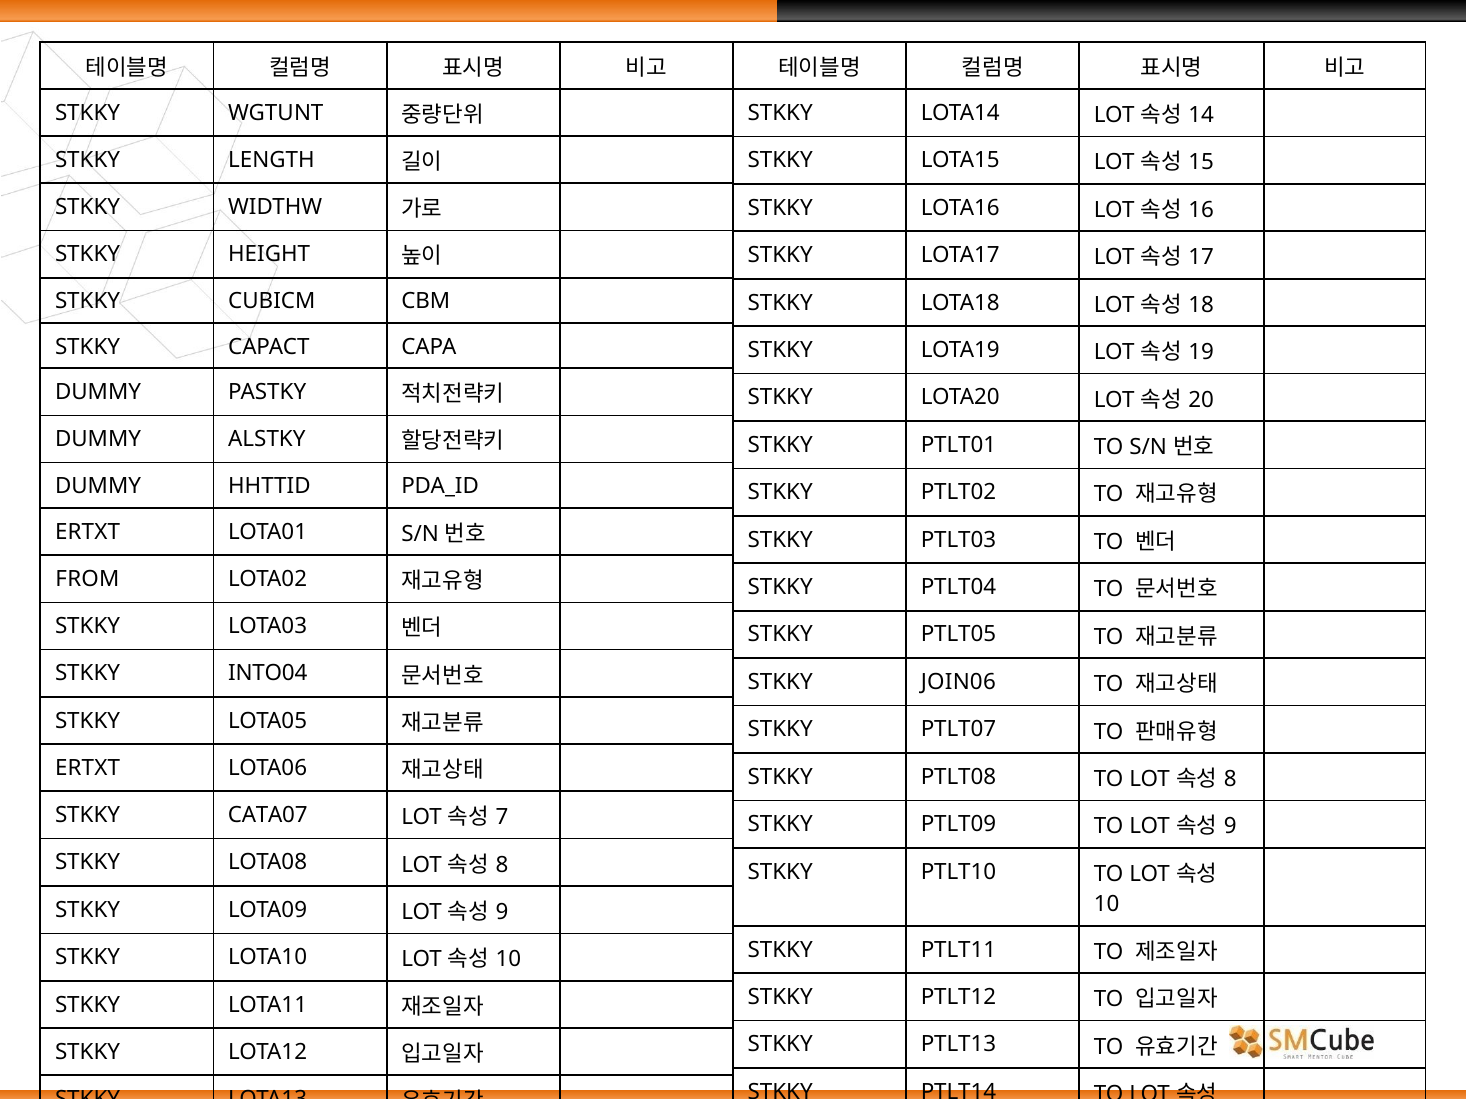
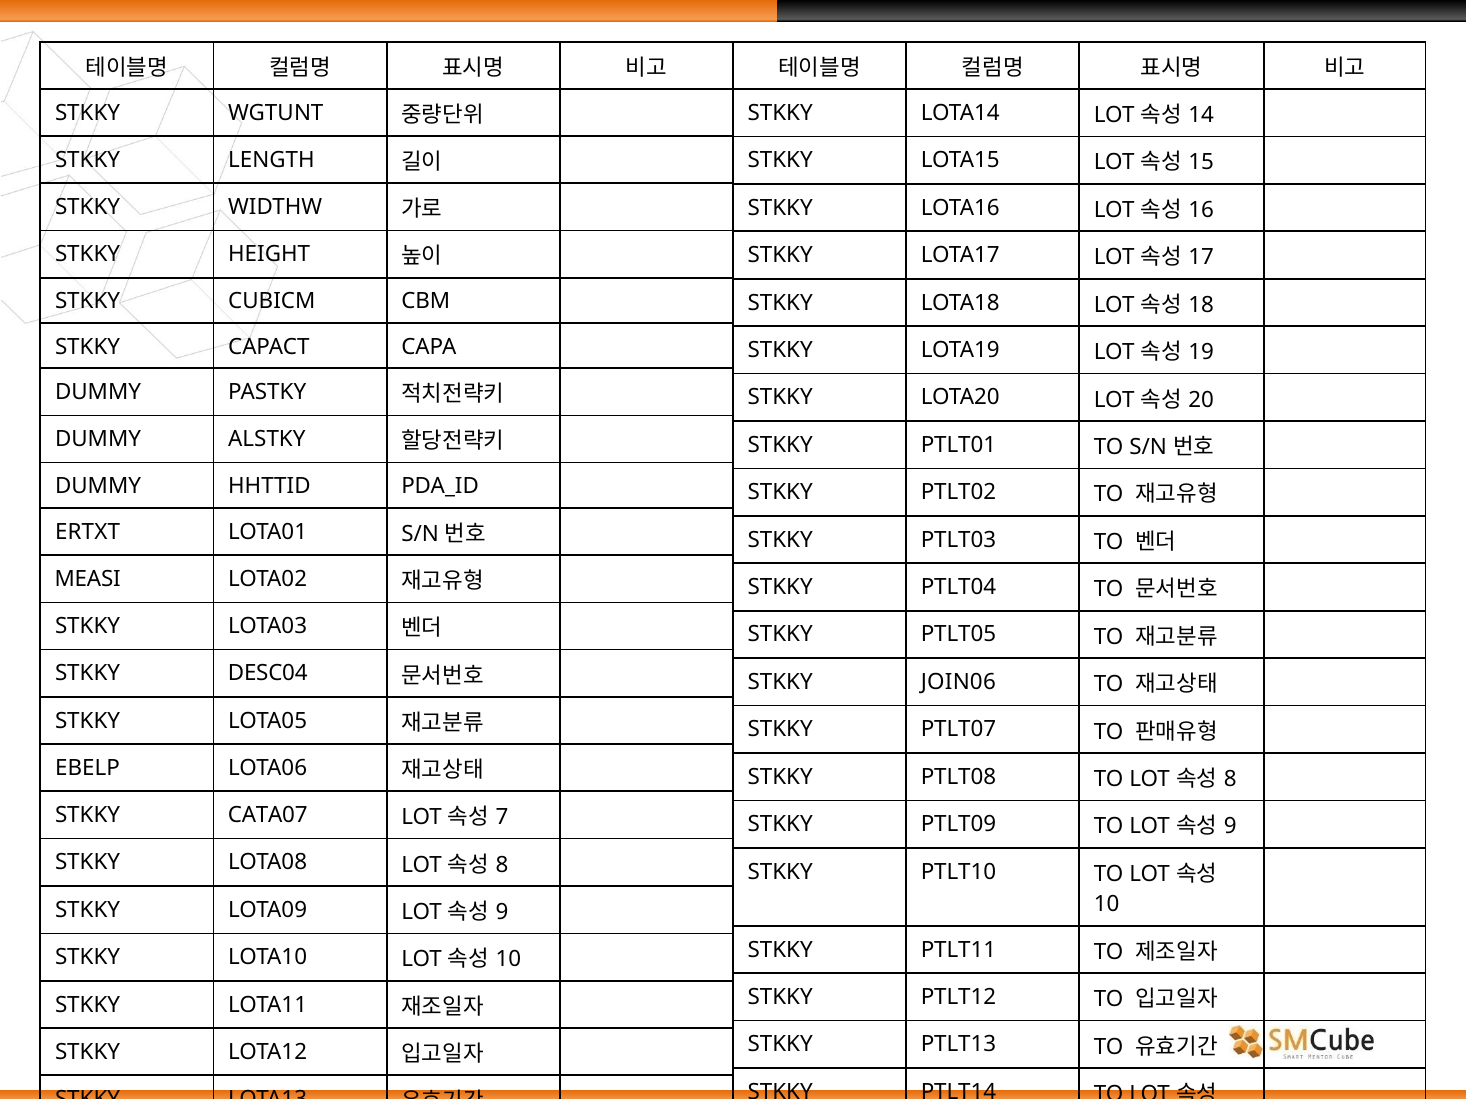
FROM: FROM -> MEASI (88, 579)
INTO04: INTO04 -> DESC04 (268, 674)
ERTXT: ERTXT -> EBELP (88, 768)
